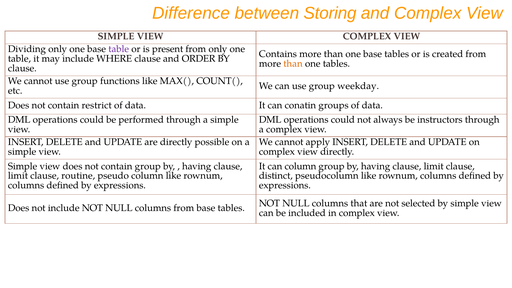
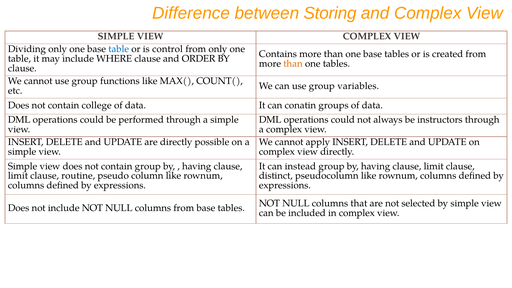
table colour: purple -> blue (119, 49)
present: present -> control (168, 49)
weekday: weekday -> variables (358, 86)
restrict: restrict -> college (97, 105)
can column: column -> instead (300, 166)
